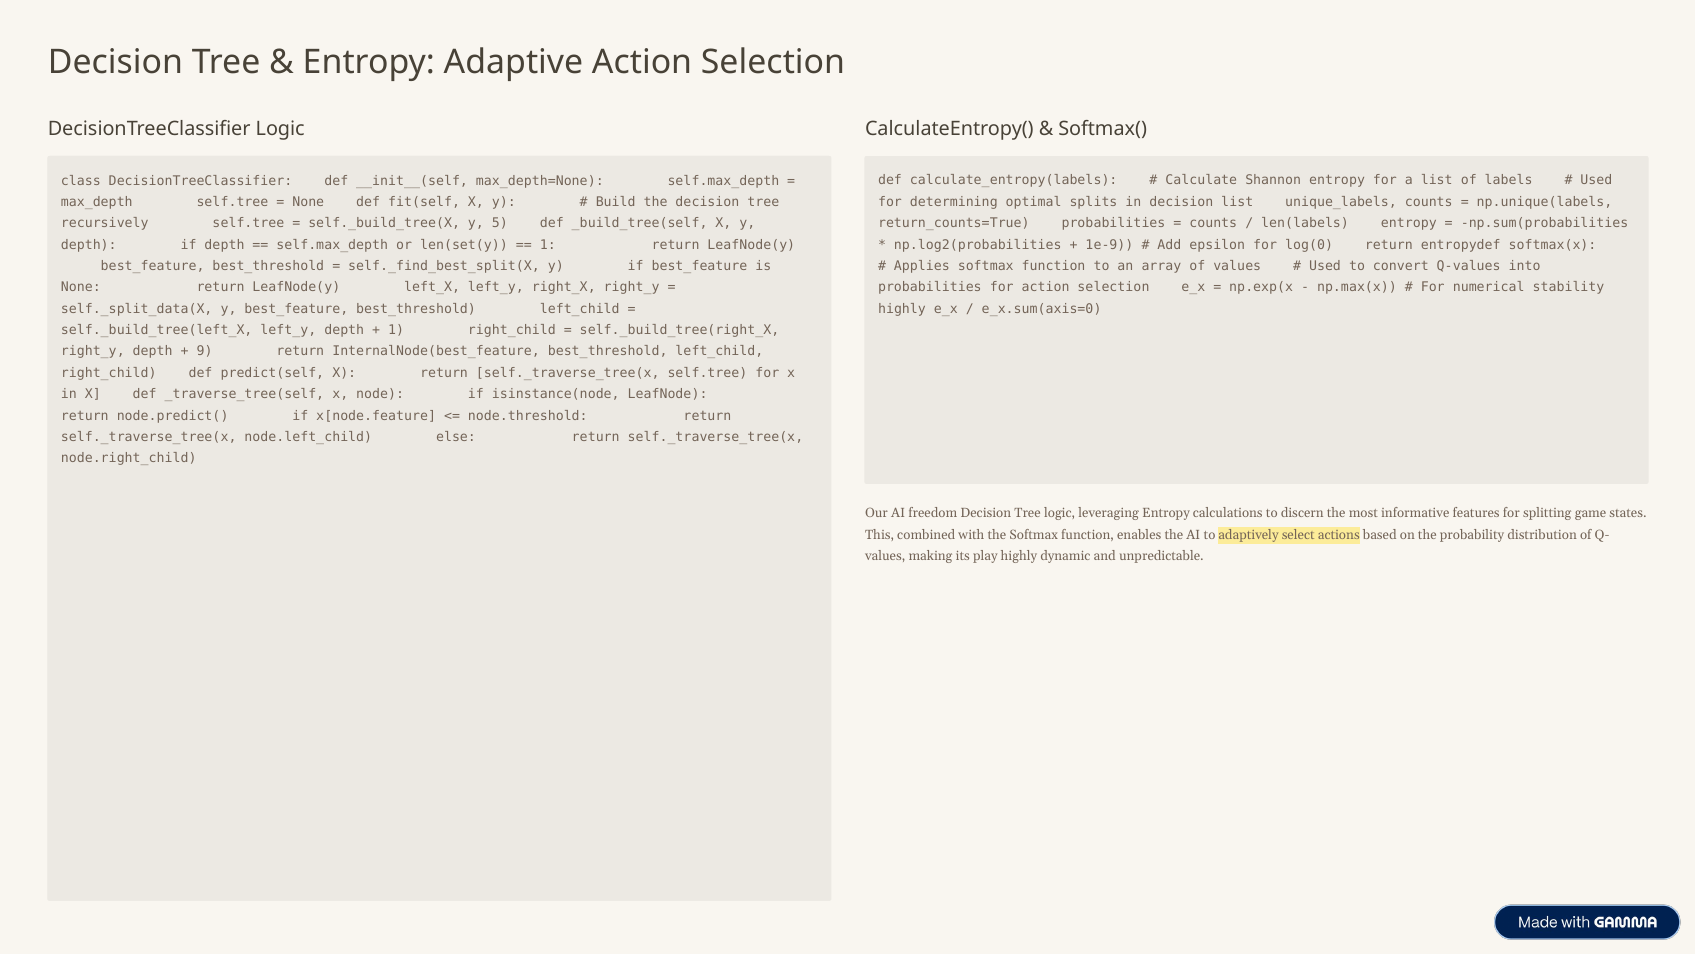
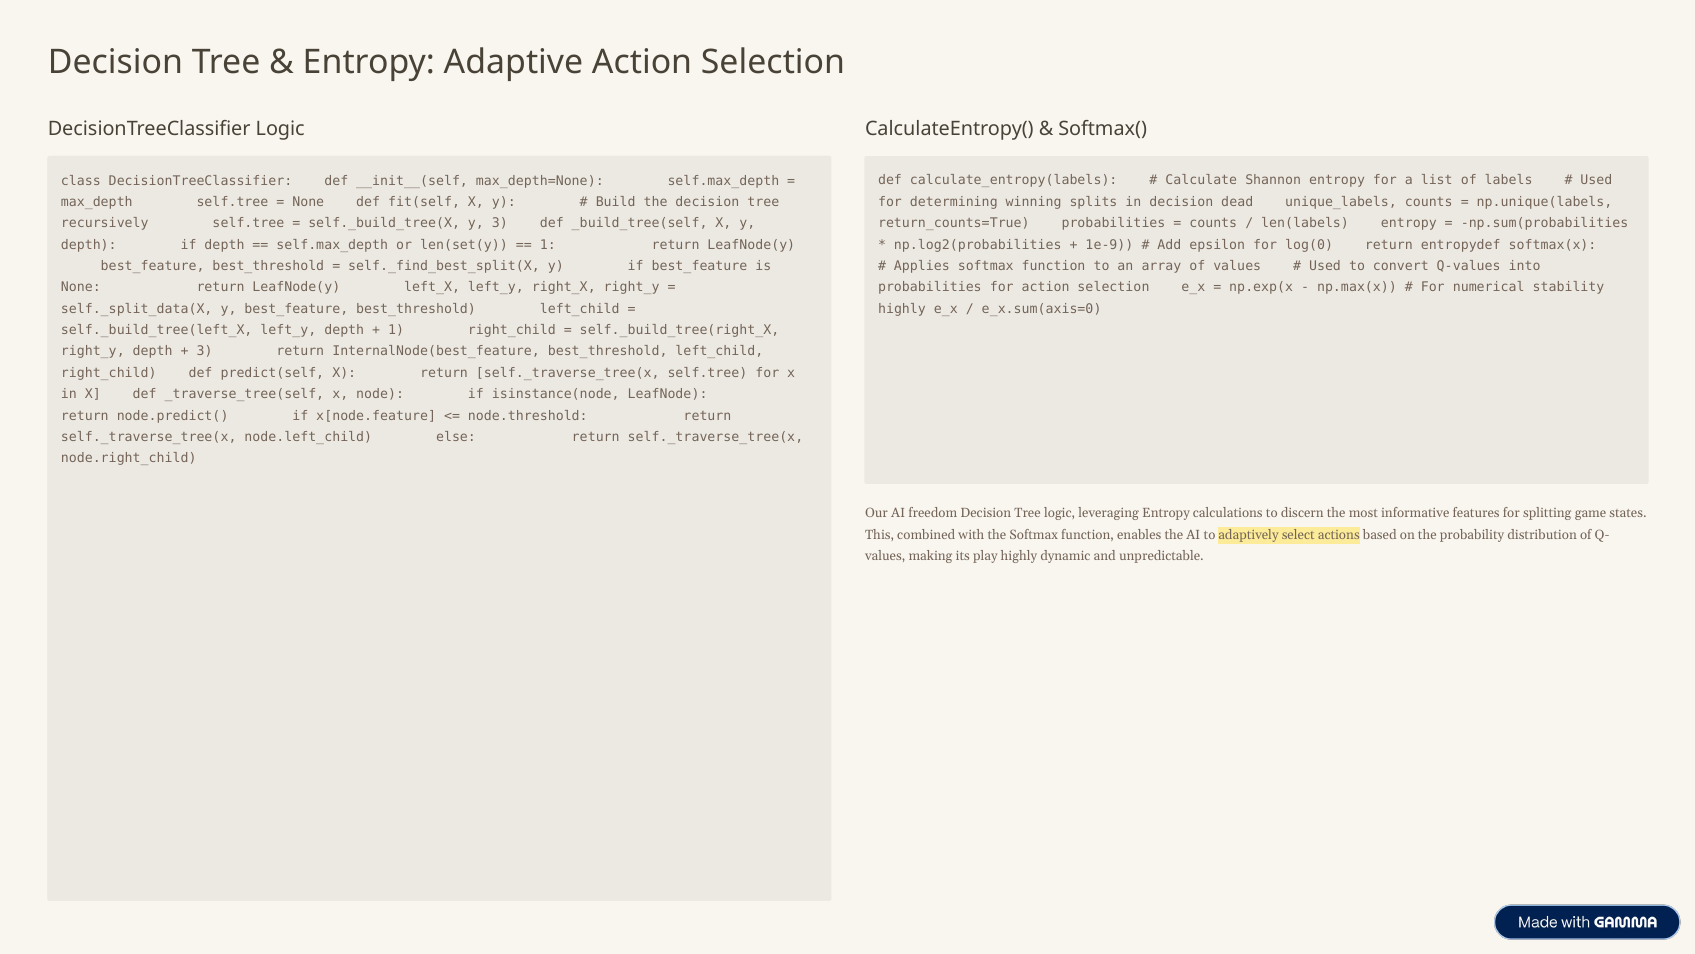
optimal: optimal -> winning (1034, 202)
decision list: list -> dead (1237, 202)
y 5: 5 -> 3 (500, 223)
9: 9 -> 3 (205, 351)
